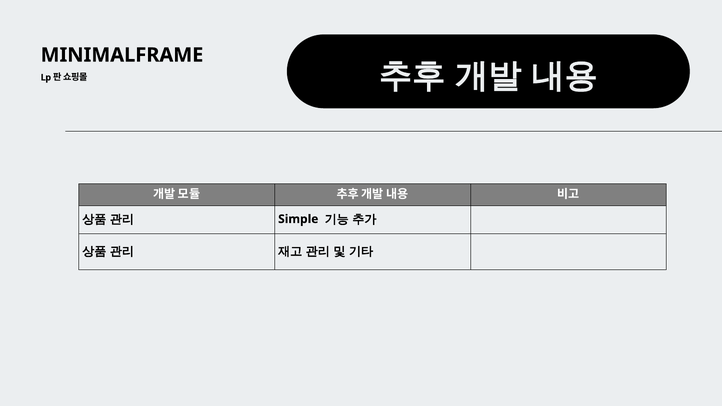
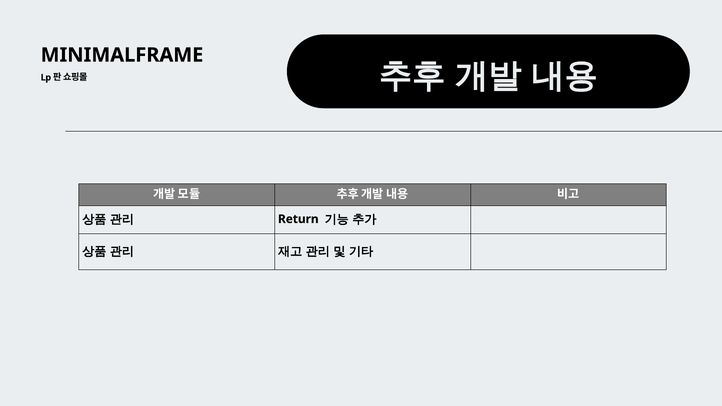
Simple: Simple -> Return (298, 219)
